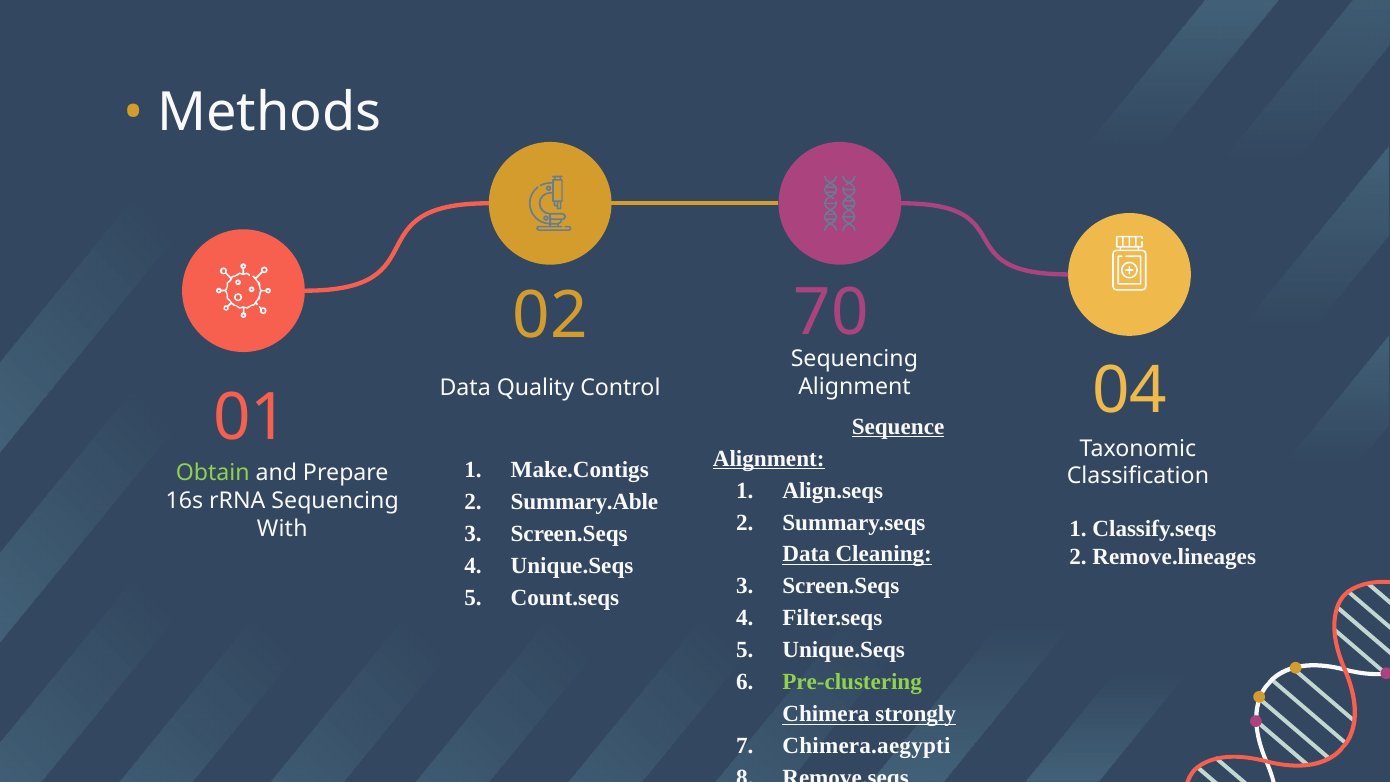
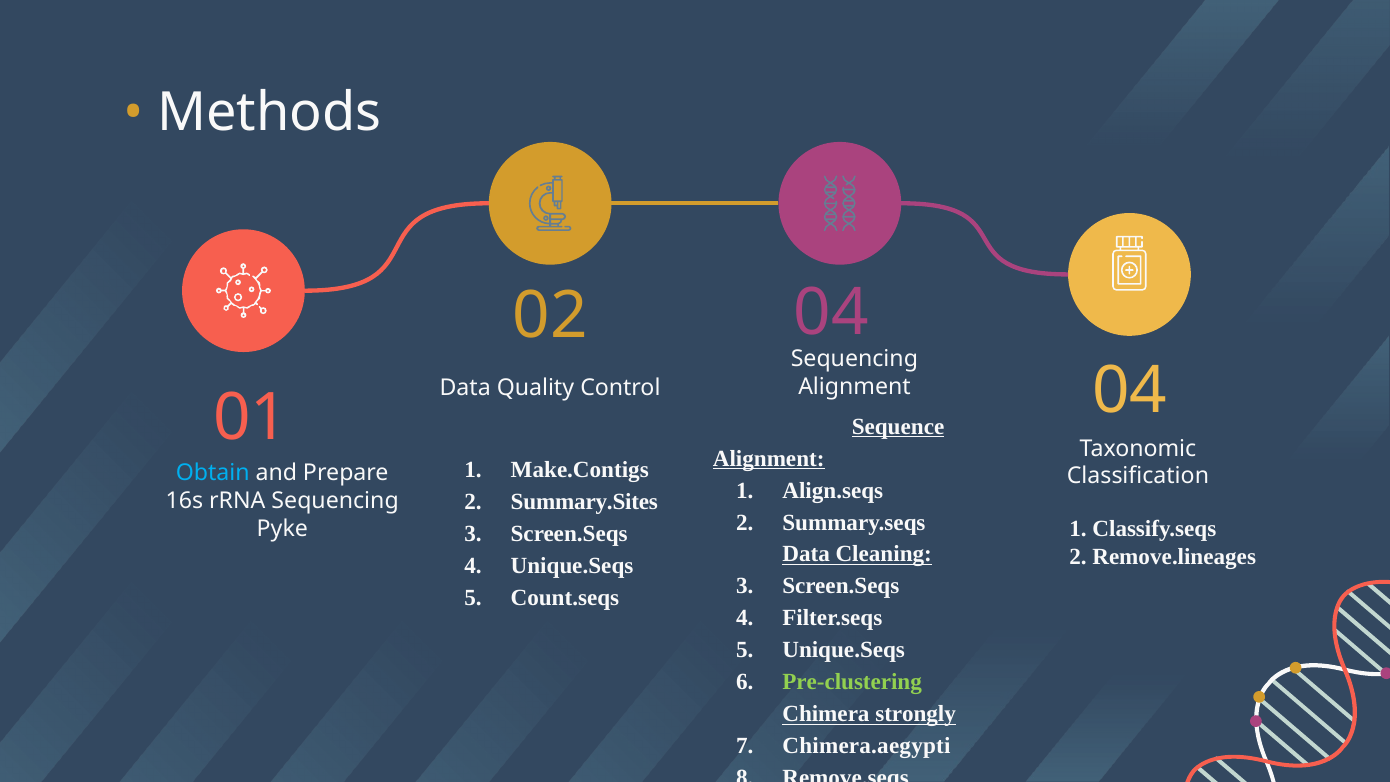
02 70: 70 -> 04 (831, 312)
Obtain colour: light green -> light blue (213, 473)
Summary.Able: Summary.Able -> Summary.Sites (584, 502)
With: With -> Pyke (282, 529)
